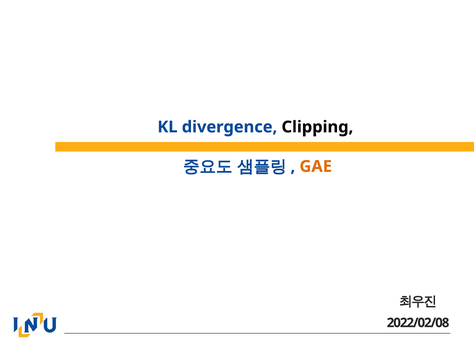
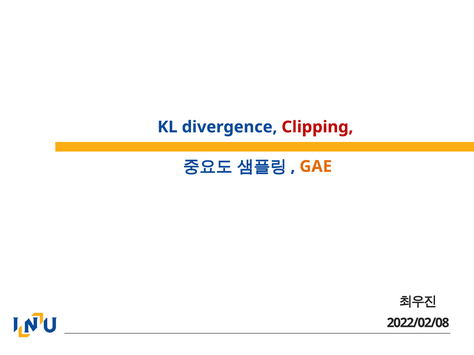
Clipping colour: black -> red (317, 127)
